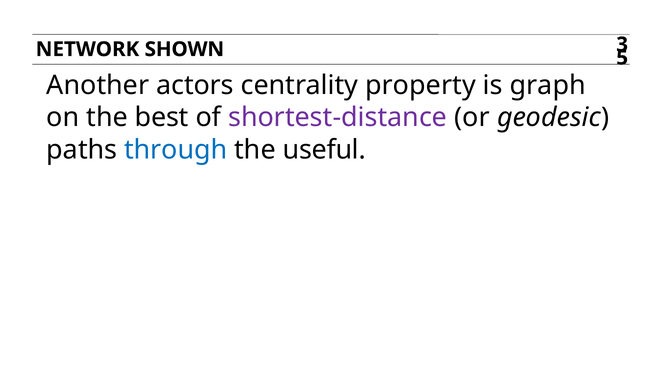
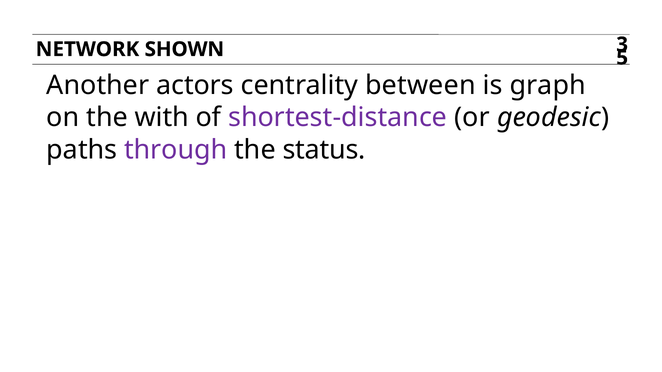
property: property -> between (420, 85)
best: best -> with (162, 118)
through colour: blue -> purple (176, 150)
useful: useful -> status (324, 150)
